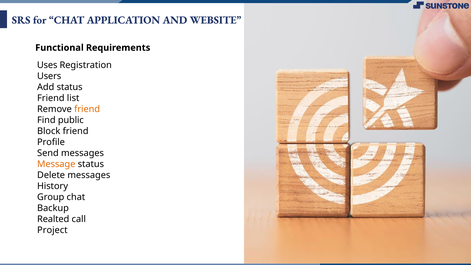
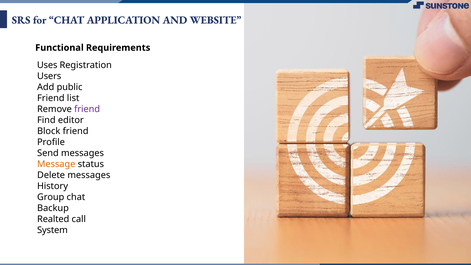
Add status: status -> public (70, 87)
friend colour: orange -> purple (87, 109)
public: public -> editor (71, 120)
Project: Project -> System (52, 230)
